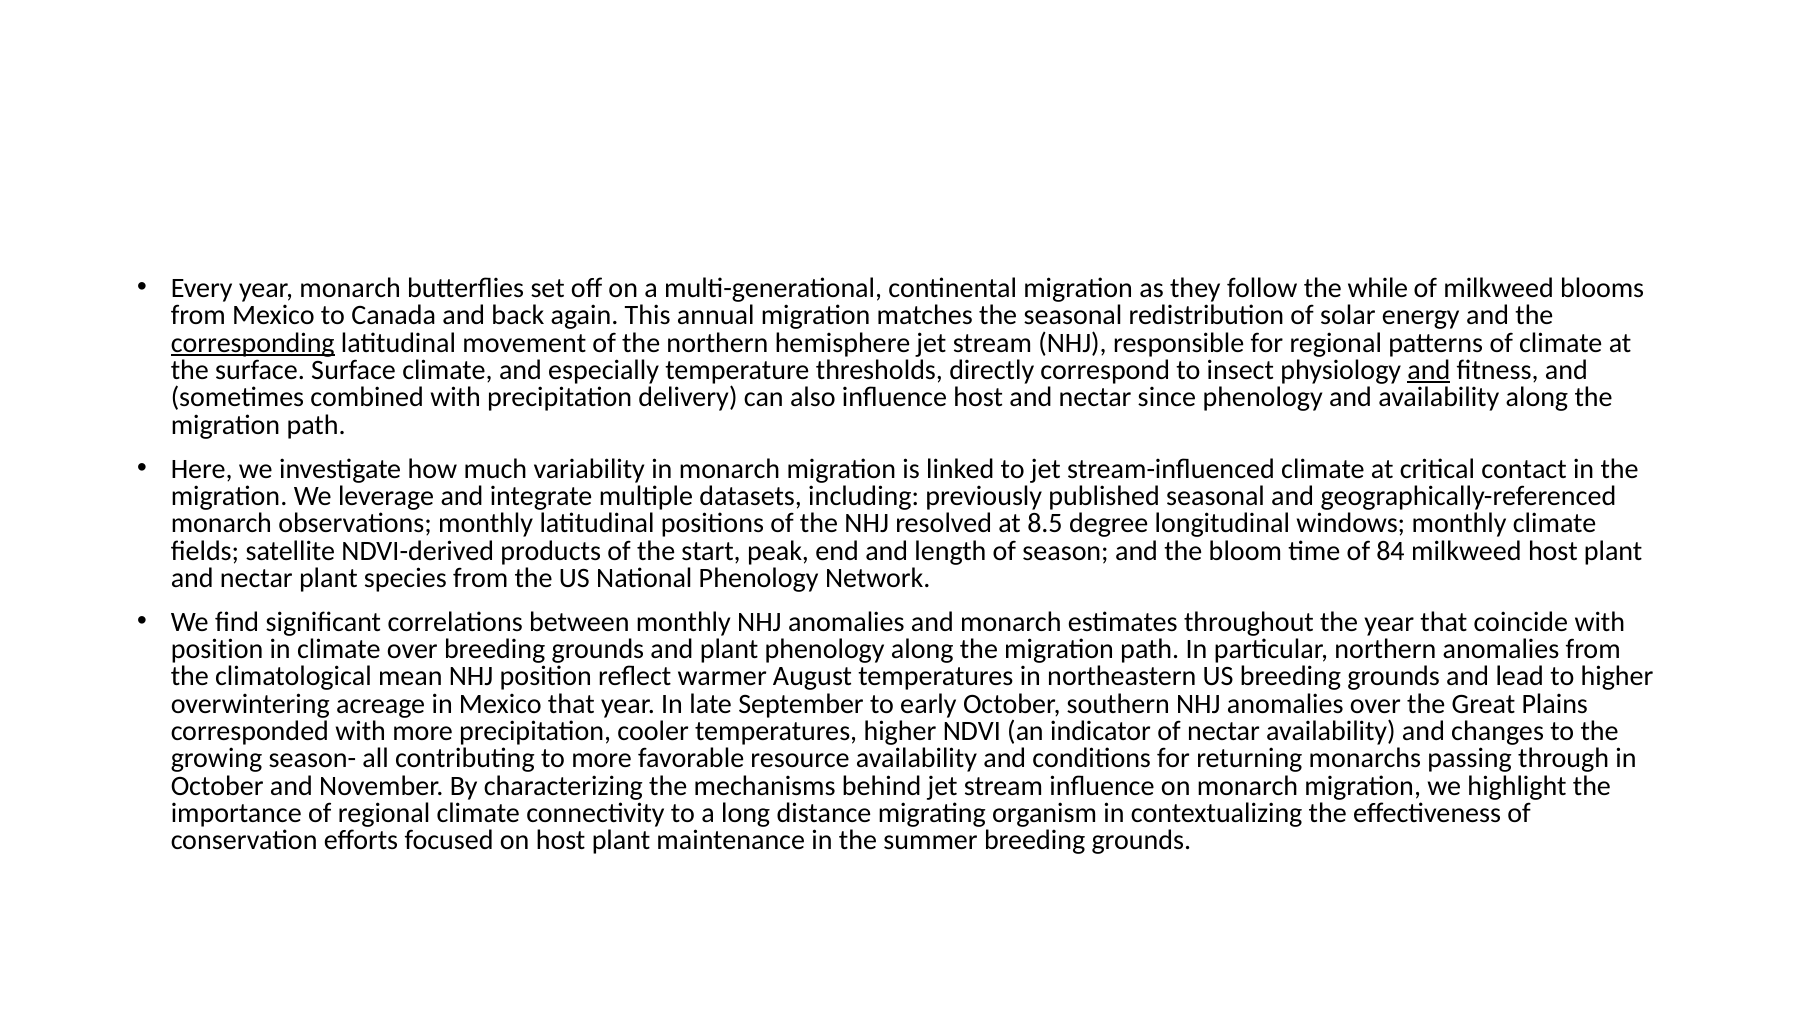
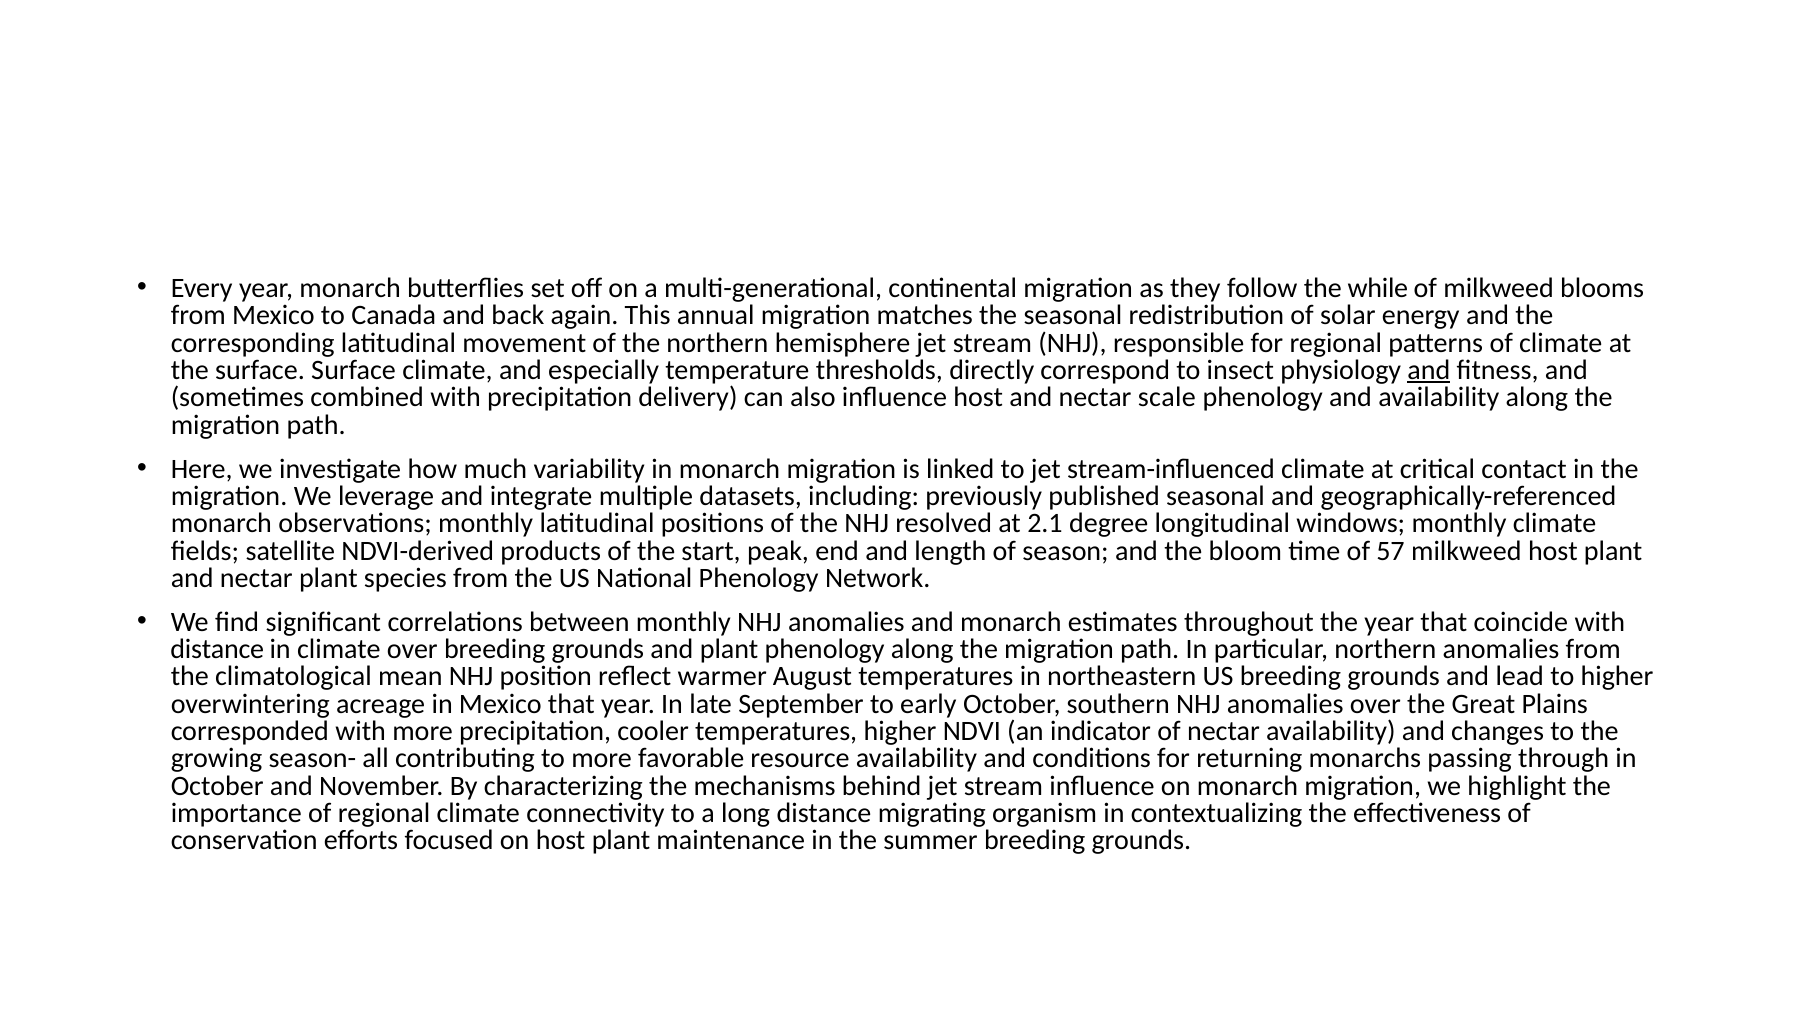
corresponding underline: present -> none (253, 343)
since: since -> scale (1167, 398)
8.5: 8.5 -> 2.1 (1045, 524)
84: 84 -> 57 (1391, 551)
position: position -> distance (217, 650)
